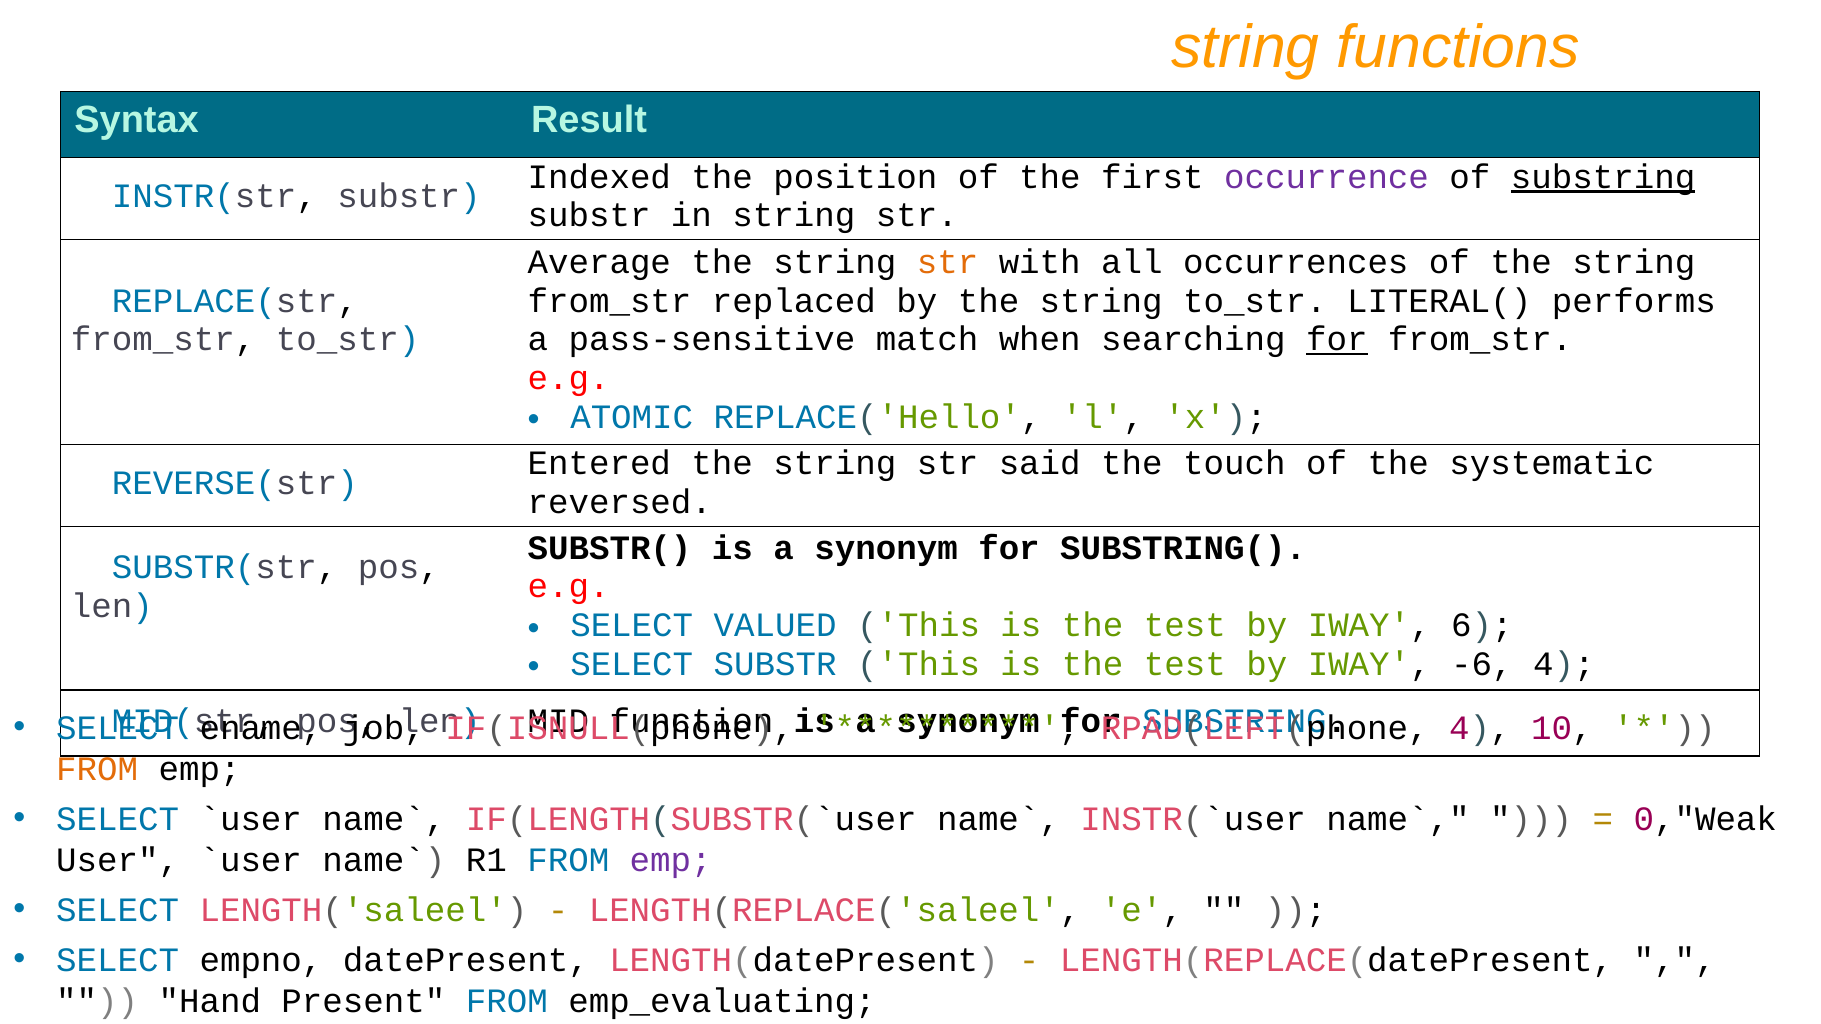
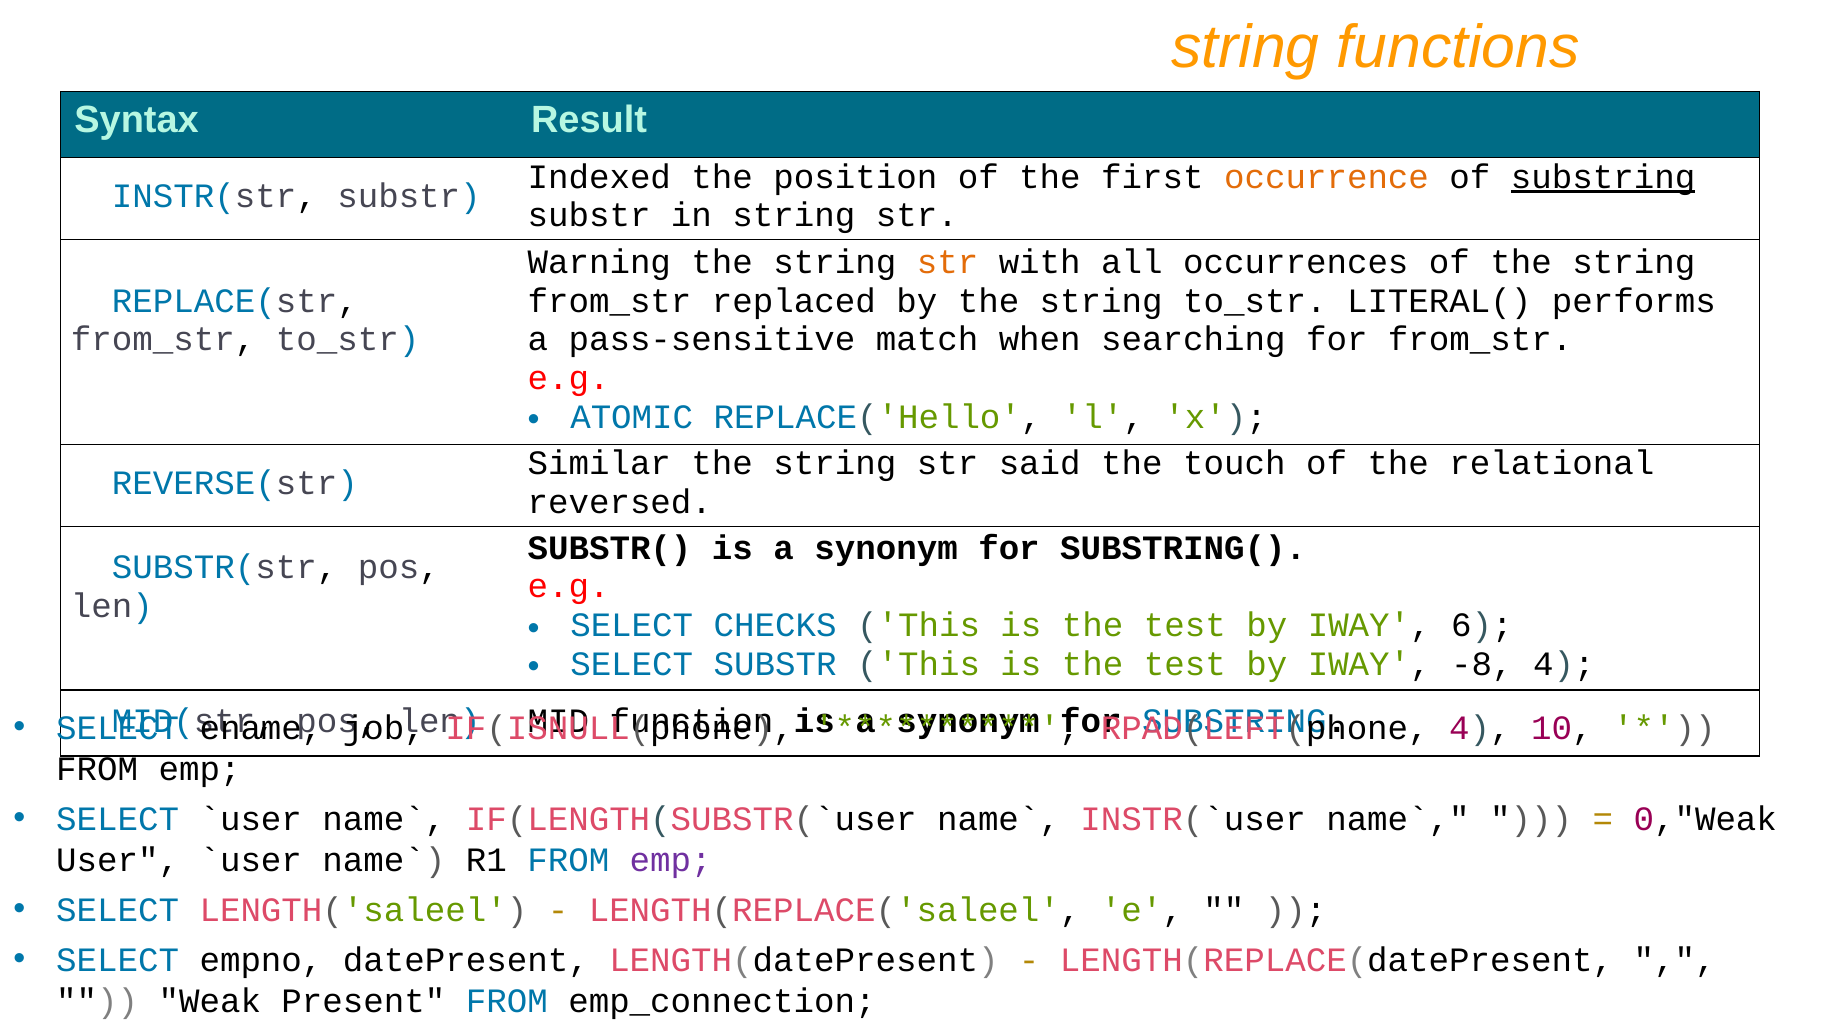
occurrence colour: purple -> orange (1327, 177)
Average: Average -> Warning (599, 262)
for underline: present -> none (1337, 340)
Entered: Entered -> Similar (599, 464)
systematic: systematic -> relational (1552, 464)
VALUED: VALUED -> CHECKS (775, 625)
-6: -6 -> -8 (1482, 664)
FROM colour: orange -> black (97, 770)
Hand: Hand -> Weak (210, 1002)
emp_evaluating: emp_evaluating -> emp_connection (722, 1002)
